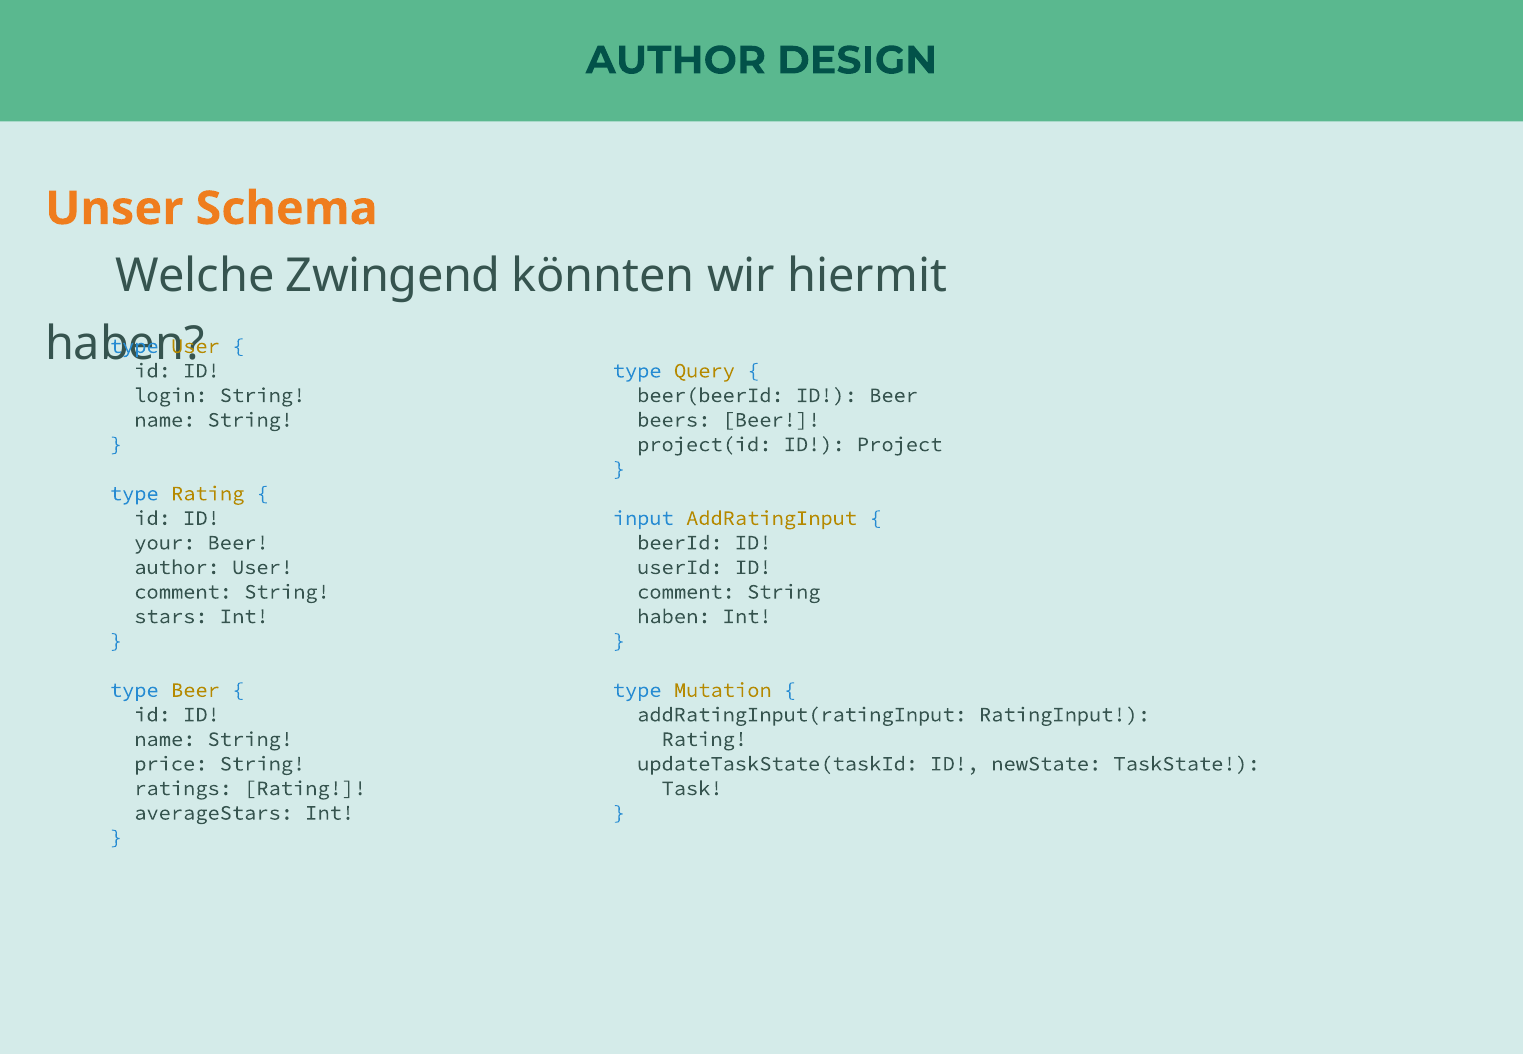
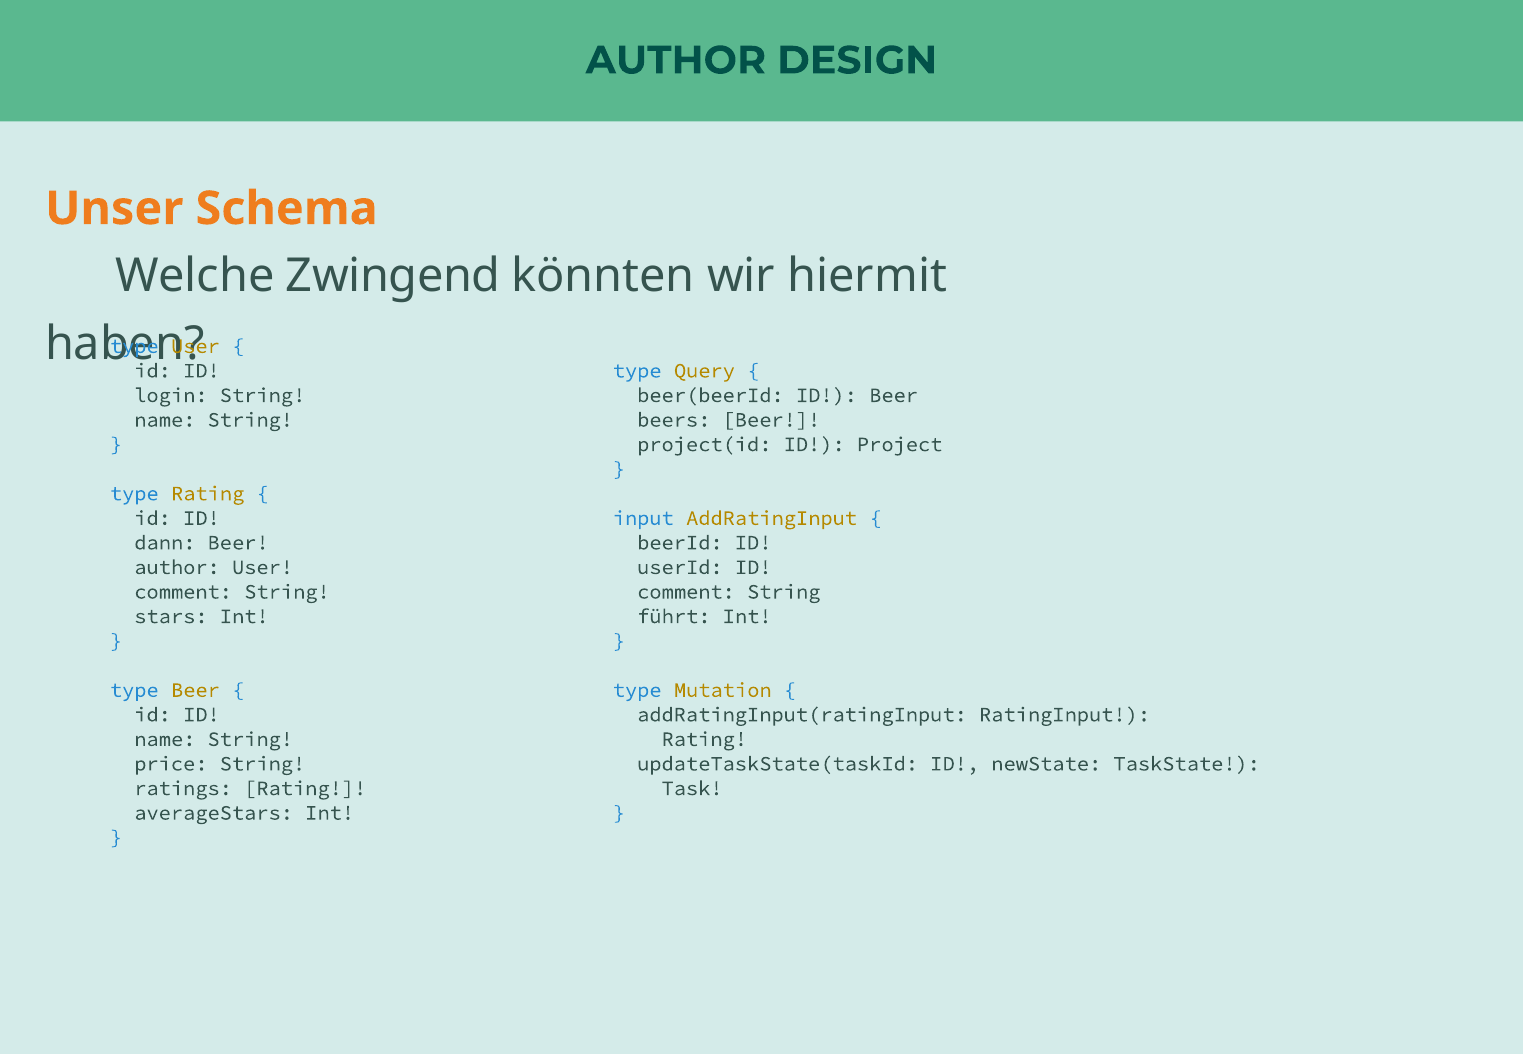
your: your -> dann (165, 543)
haben: haben -> führt (674, 617)
